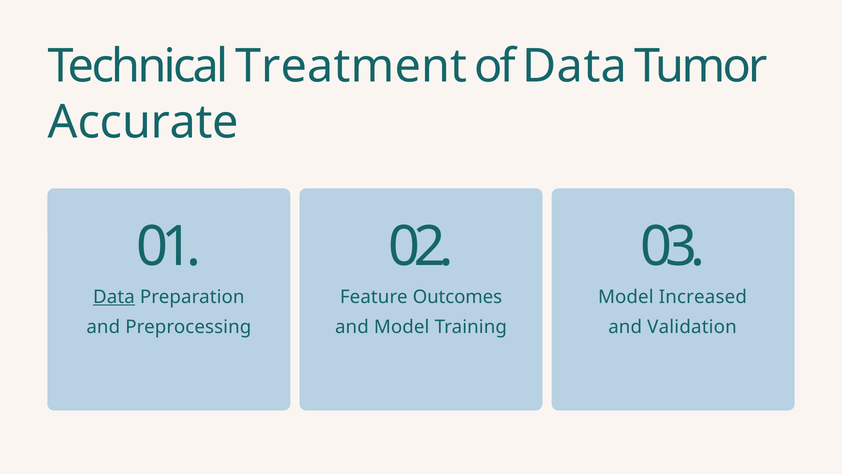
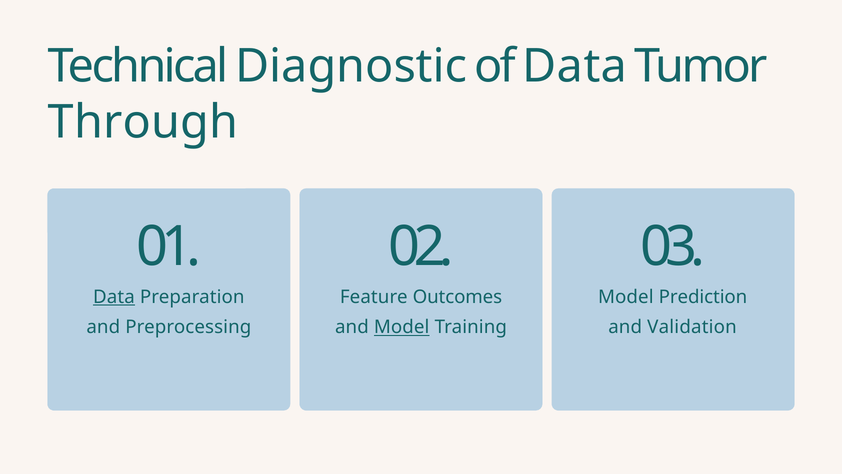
Treatment: Treatment -> Diagnostic (351, 66)
Accurate: Accurate -> Through (143, 122)
Increased: Increased -> Prediction (703, 297)
Model underline: none -> present (402, 327)
